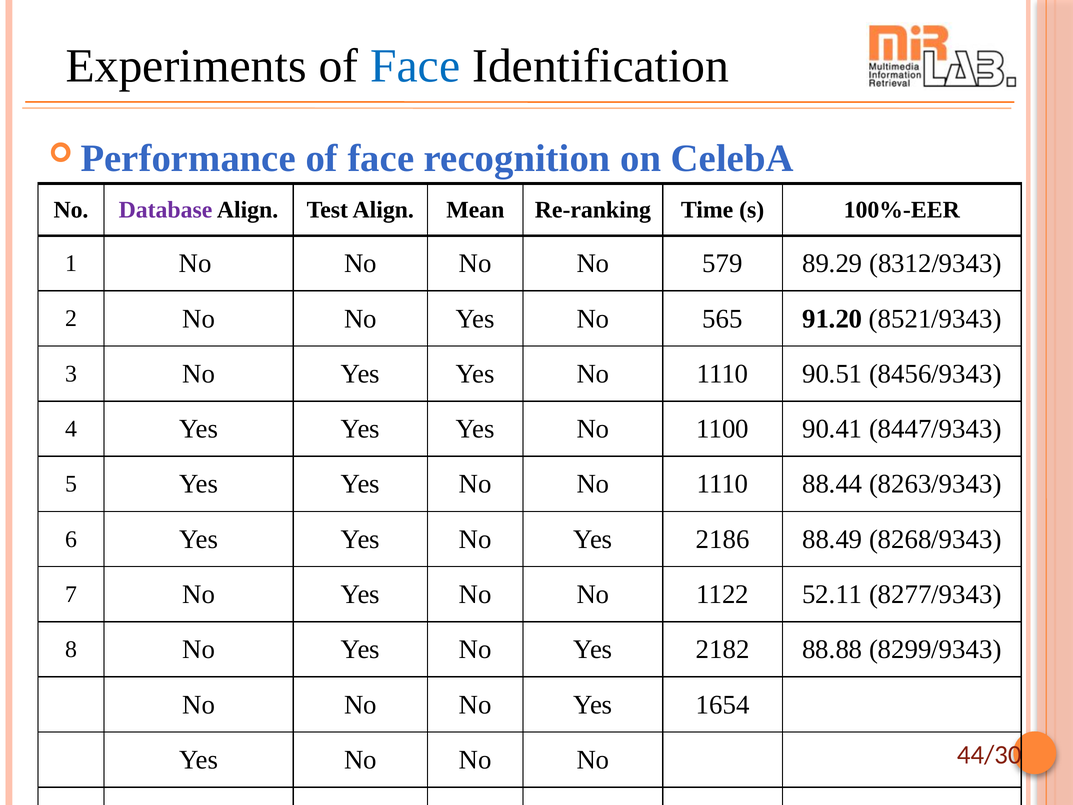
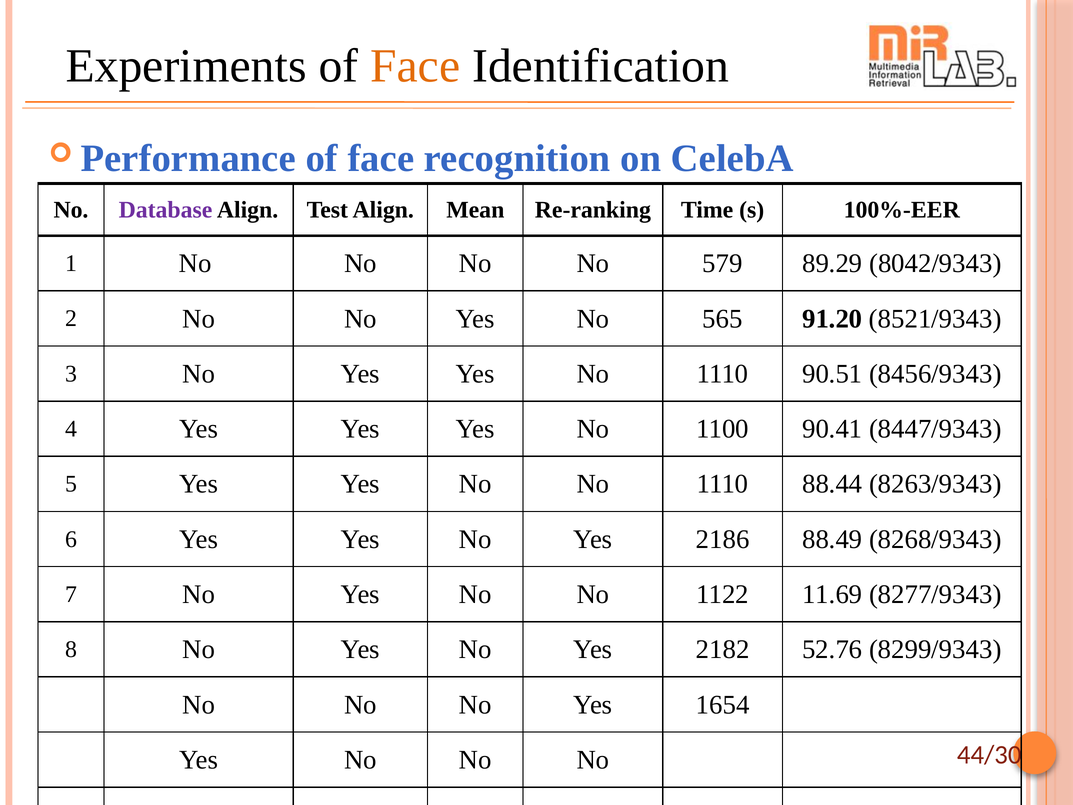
Face colour: blue -> orange (415, 66)
8312/9343: 8312/9343 -> 8042/9343 (935, 263)
52.11: 52.11 -> 11.69 (832, 594)
88.88: 88.88 -> 52.76 (832, 649)
